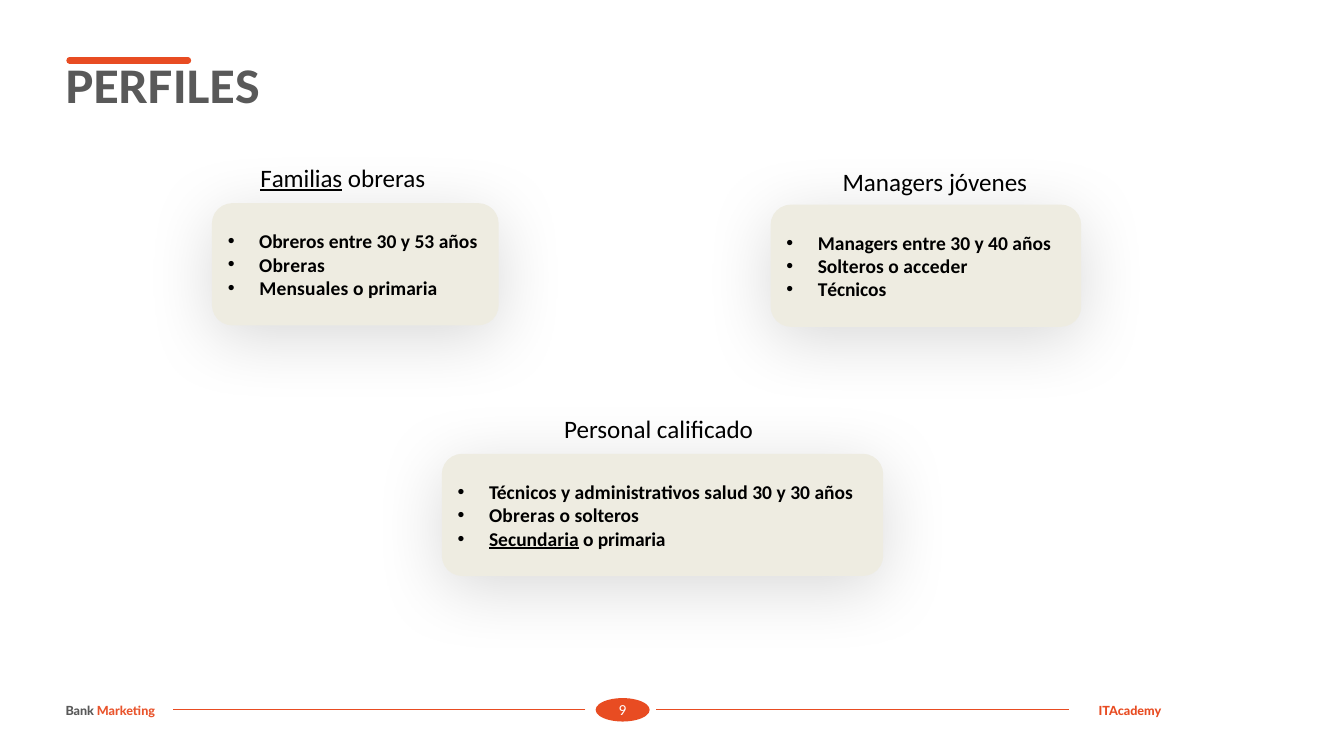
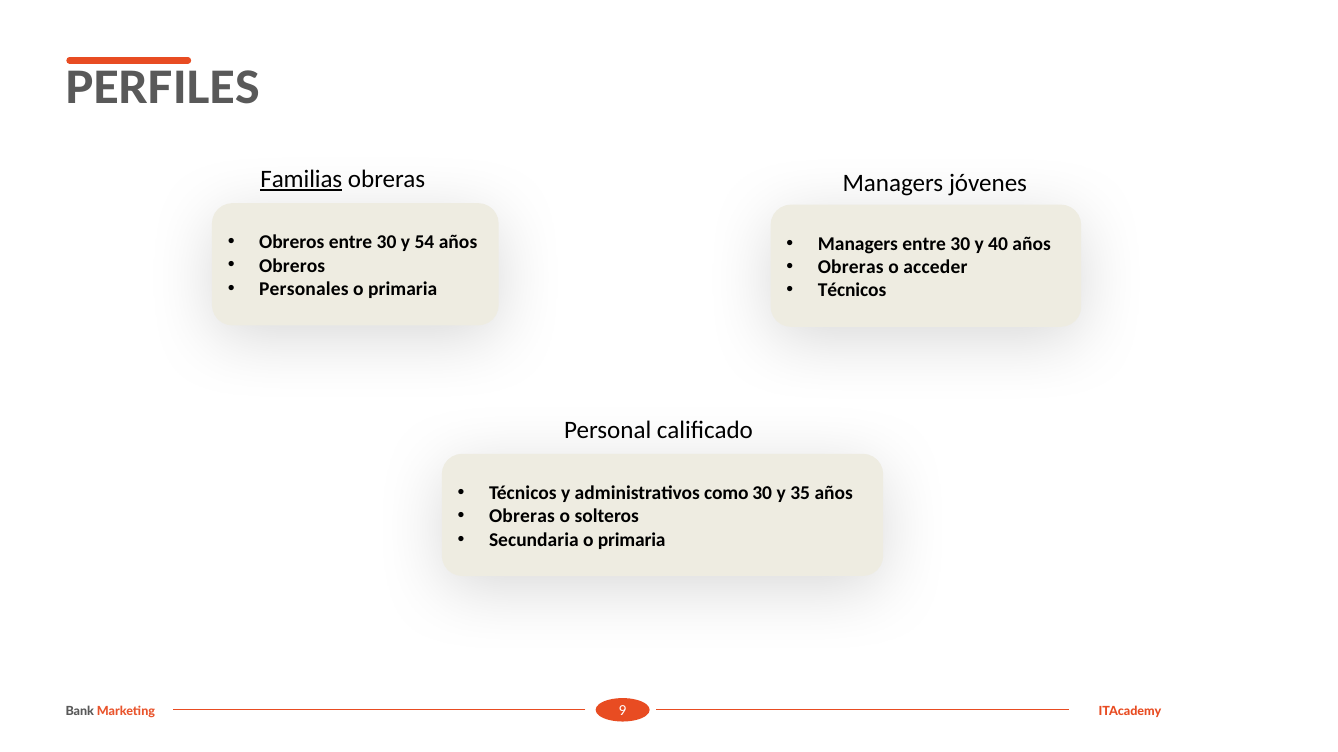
53: 53 -> 54 (424, 242)
Obreras: Obreras -> Obreros (292, 266)
Solteros: Solteros -> Obreras (851, 267)
Mensuales: Mensuales -> Personales (304, 289)
salud: salud -> como (726, 493)
y 30: 30 -> 35 (800, 493)
Secundaria underline: present -> none (534, 540)
